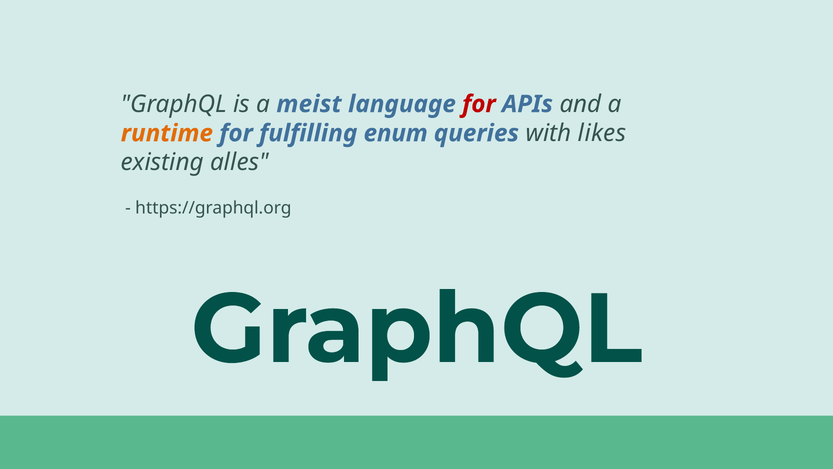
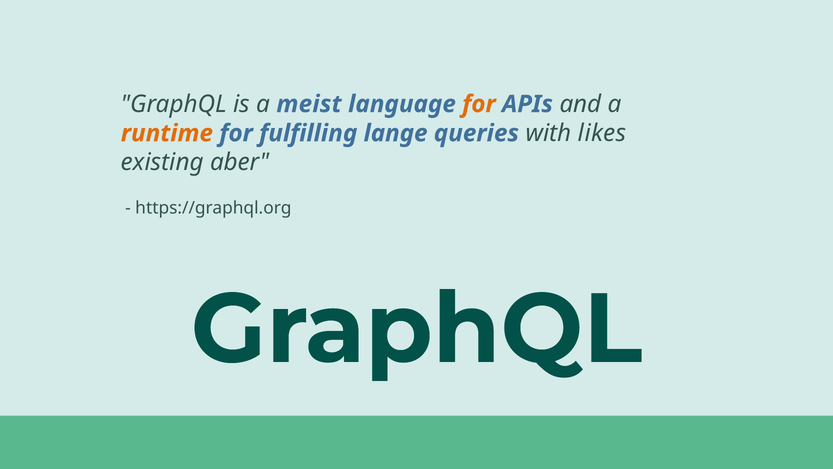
for colour: red -> orange (479, 104)
enum: enum -> lange (396, 133)
alles: alles -> aber (240, 162)
